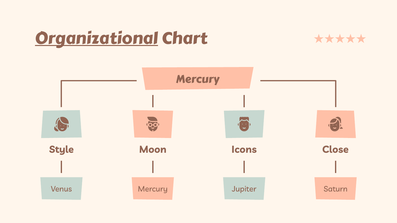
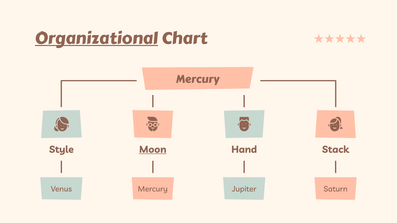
Moon underline: none -> present (153, 150)
Icons: Icons -> Hand (244, 150)
Close: Close -> Stack (336, 150)
